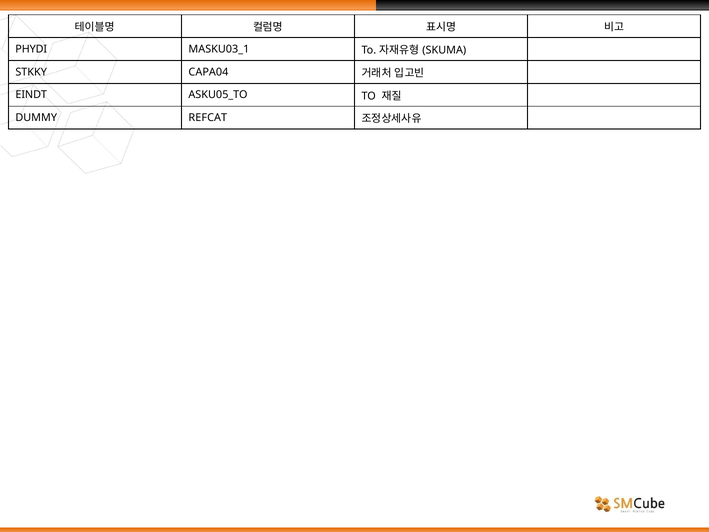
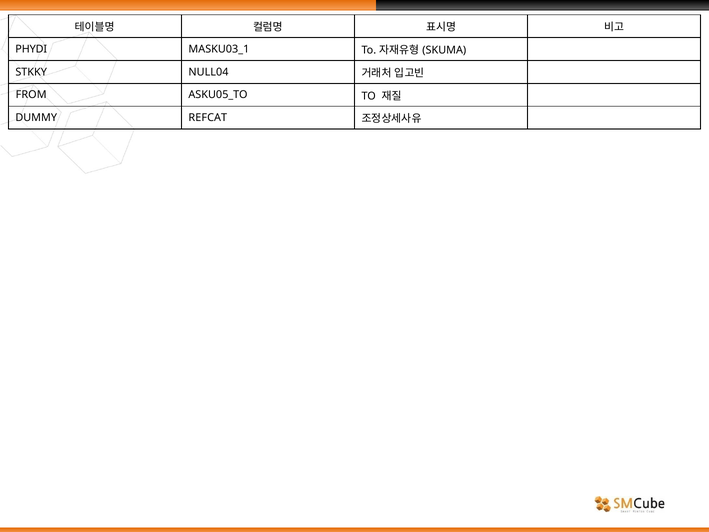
CAPA04: CAPA04 -> NULL04 (208, 72)
EINDT: EINDT -> FROM (31, 95)
